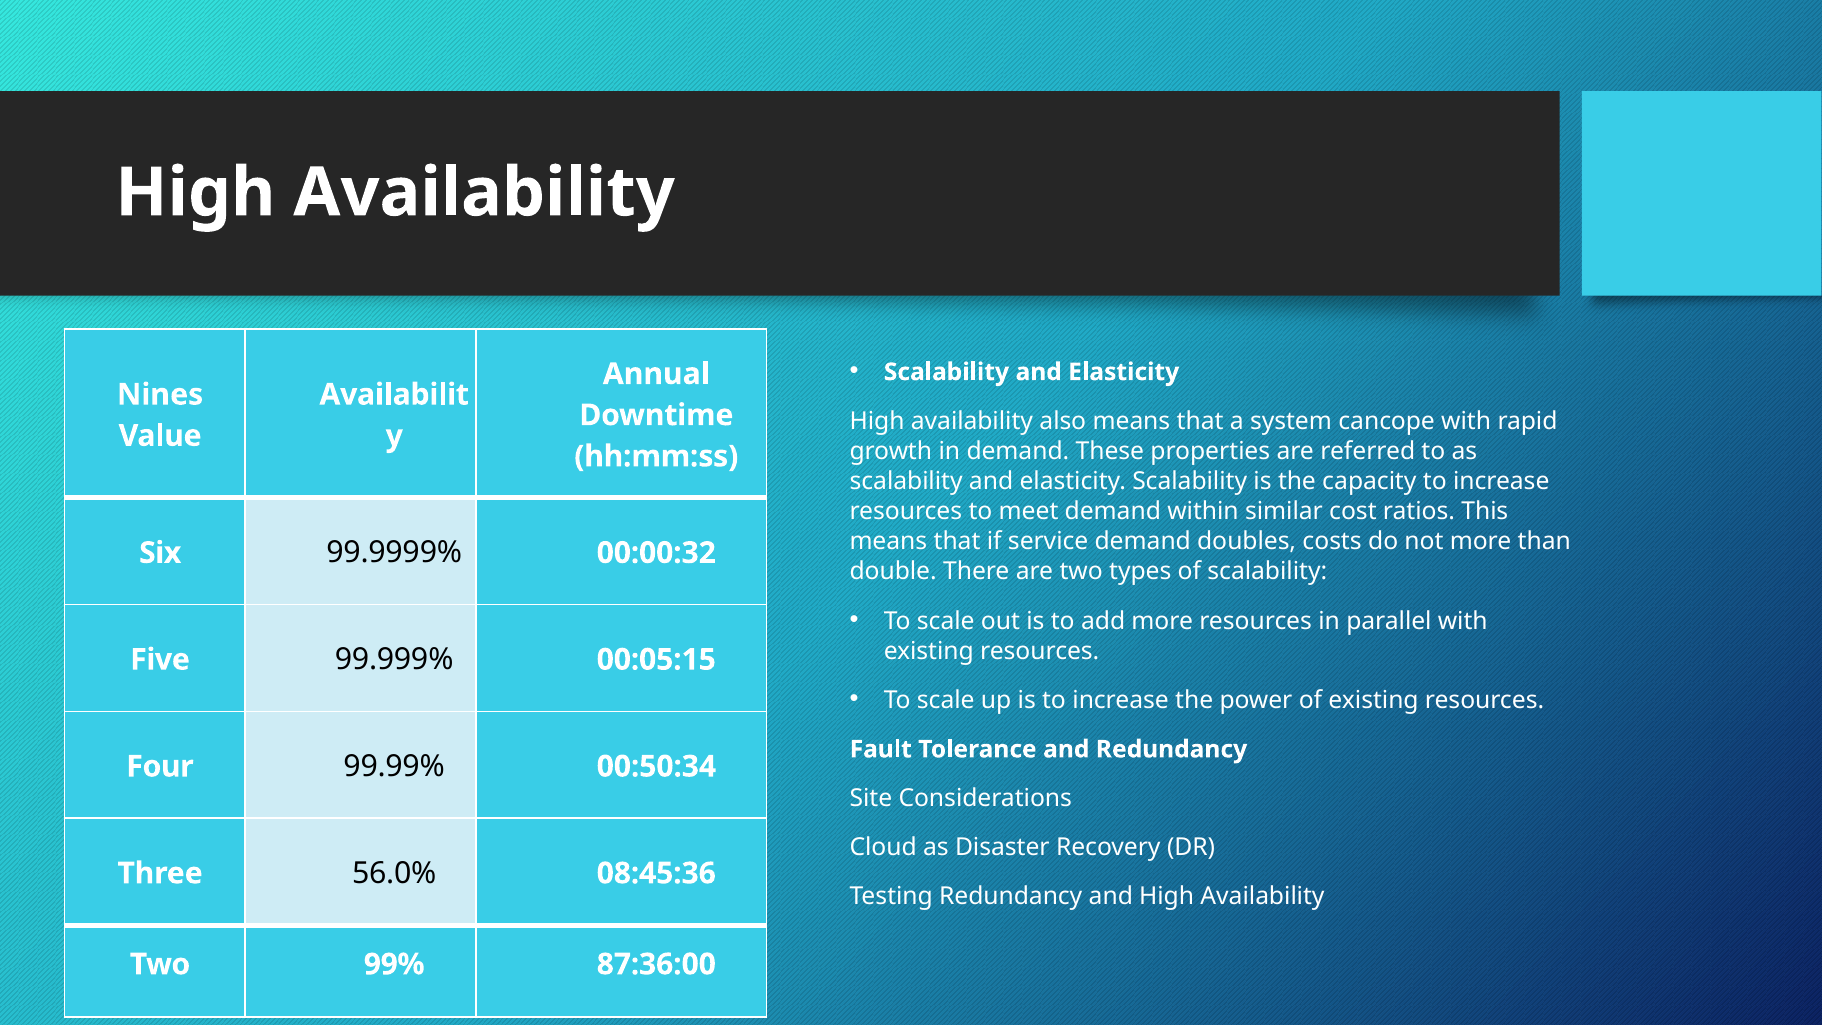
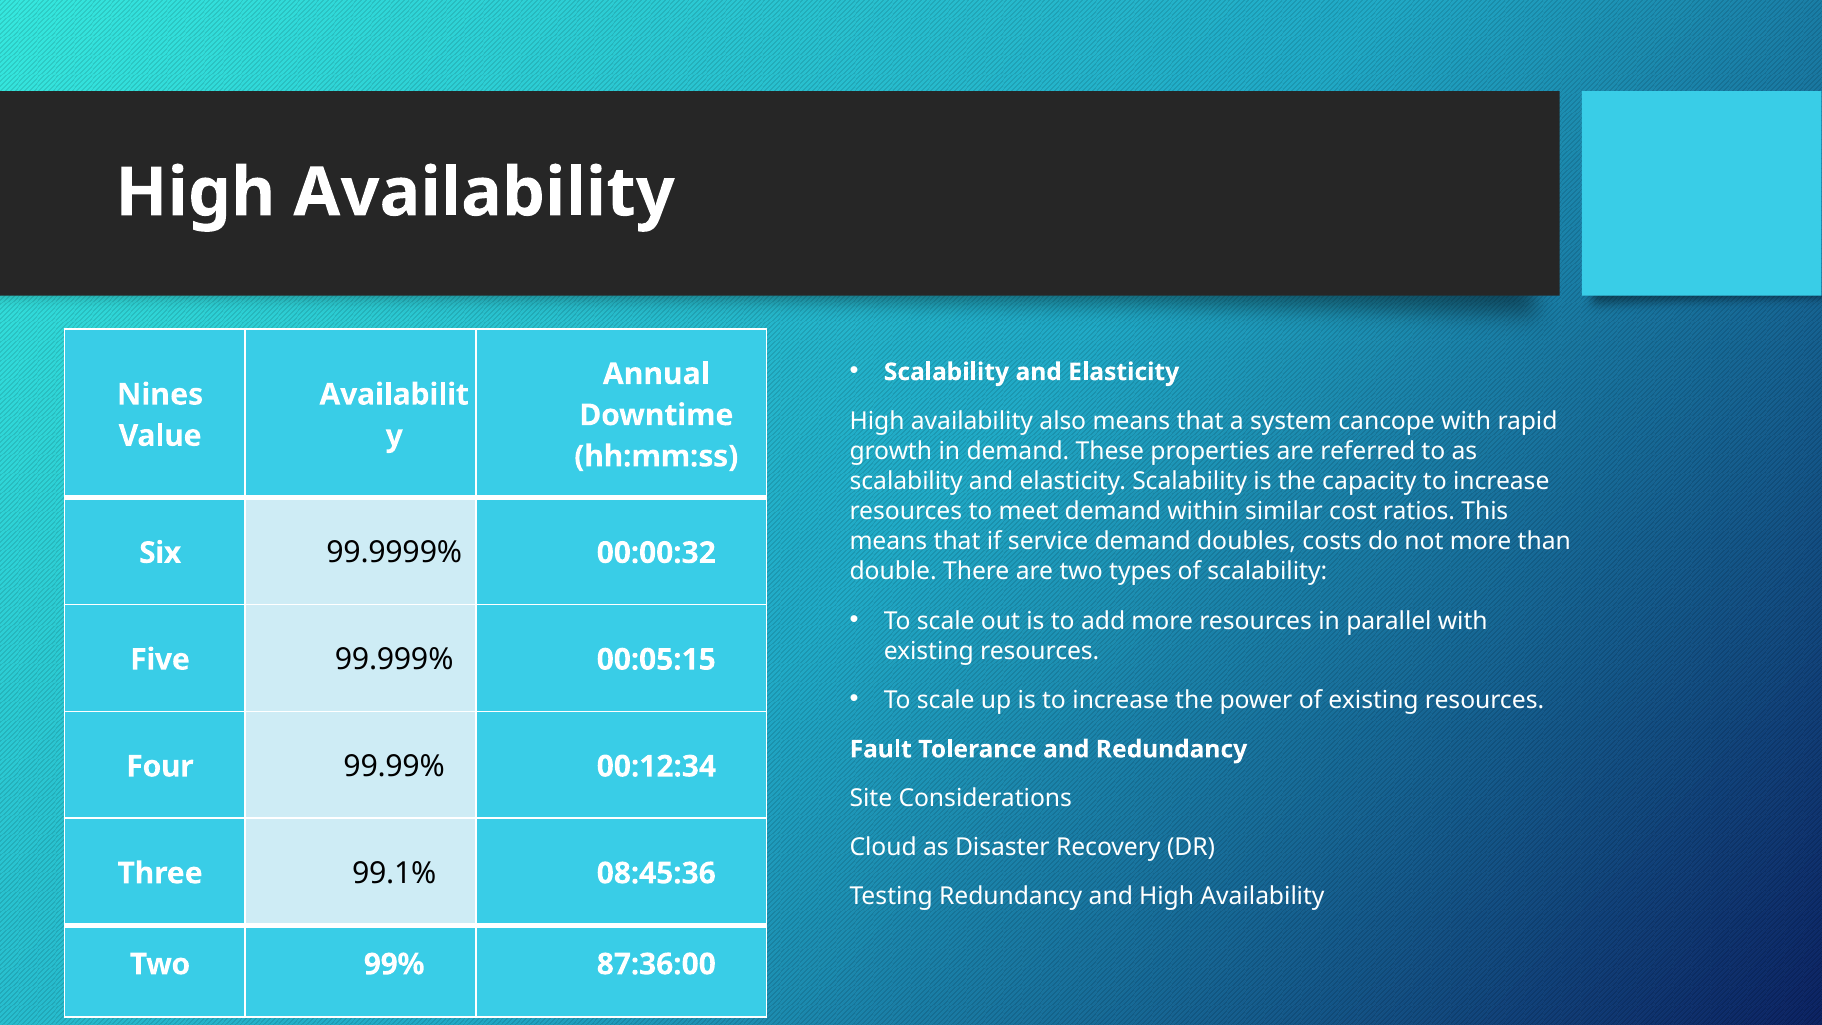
00:50:34: 00:50:34 -> 00:12:34 (656, 766)
56.0%: 56.0% -> 99.1% (394, 873)
